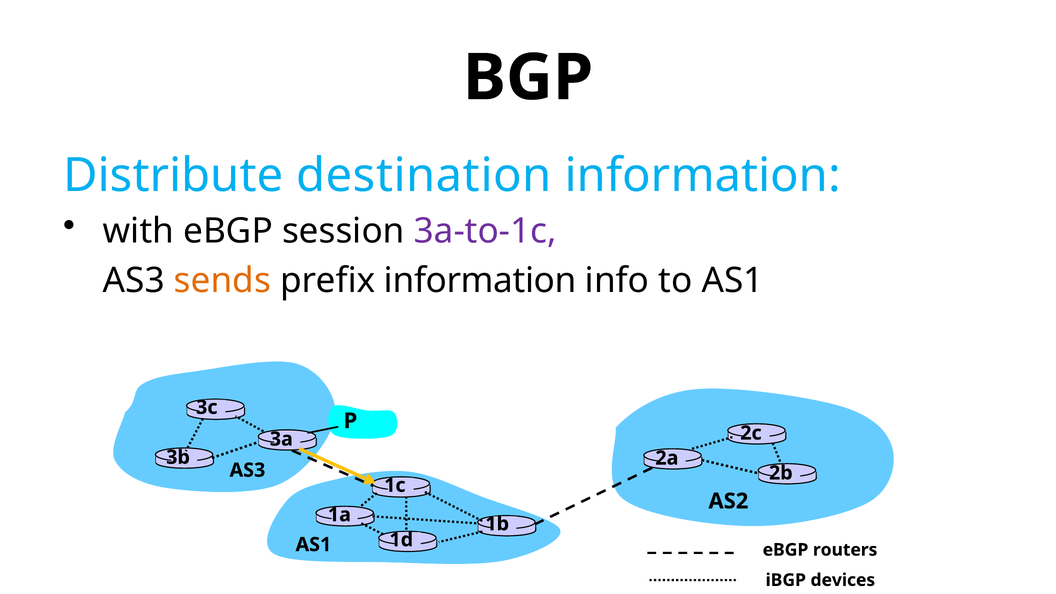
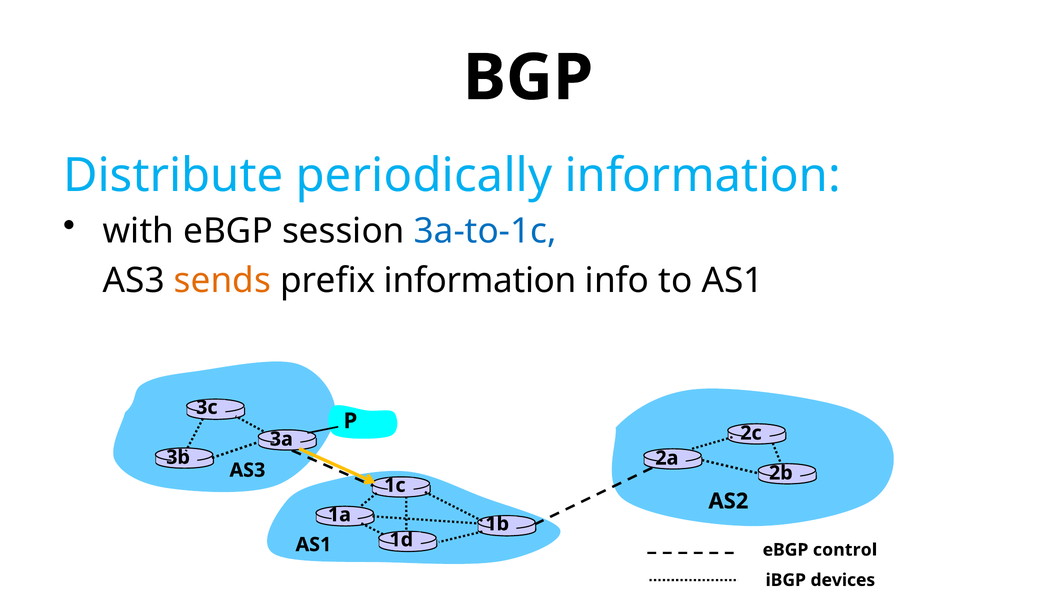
destination: destination -> periodically (424, 176)
3a-to-1c colour: purple -> blue (485, 231)
routers: routers -> control (845, 550)
